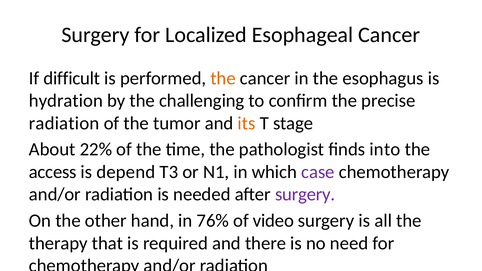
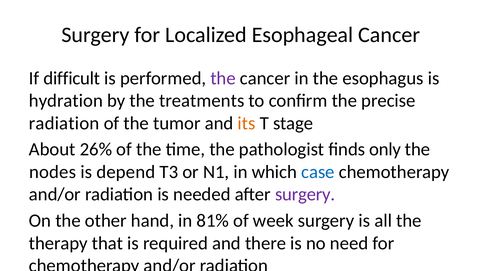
the colour: orange -> purple (223, 78)
challenging: challenging -> treatments (202, 101)
22%: 22% -> 26% (96, 150)
into: into -> only (385, 150)
access: access -> nodes (53, 172)
case colour: purple -> blue (318, 172)
76%: 76% -> 81% (213, 221)
video: video -> week (273, 221)
